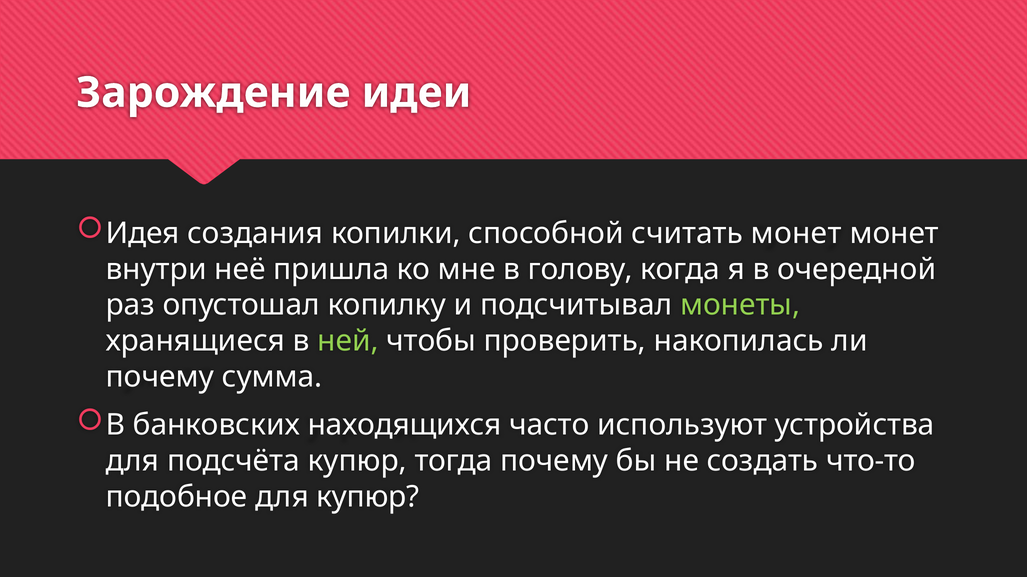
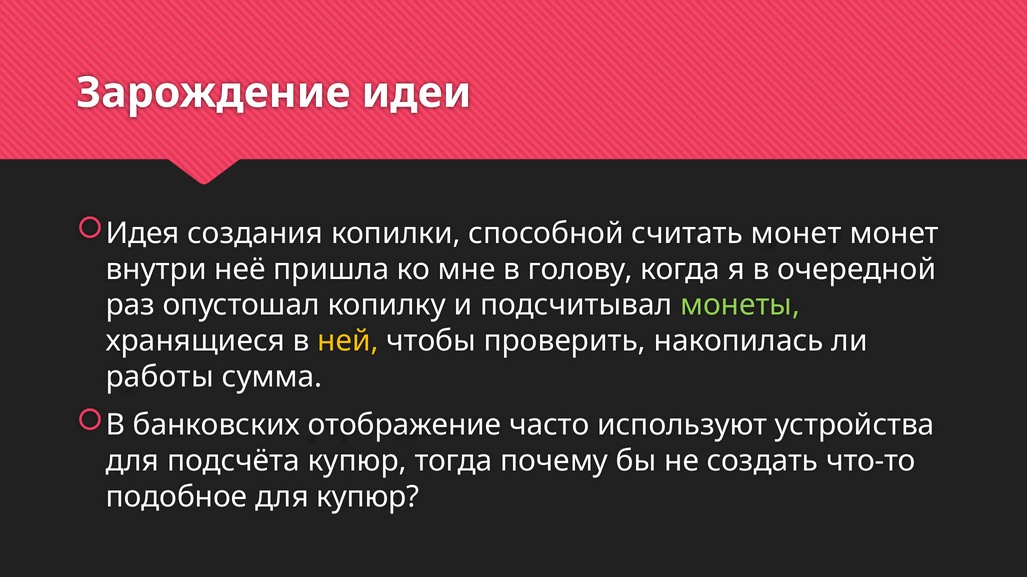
ней colour: light green -> yellow (348, 341)
почему: почему -> работы (160, 377)
находящихся: находящихся -> отображение (405, 426)
